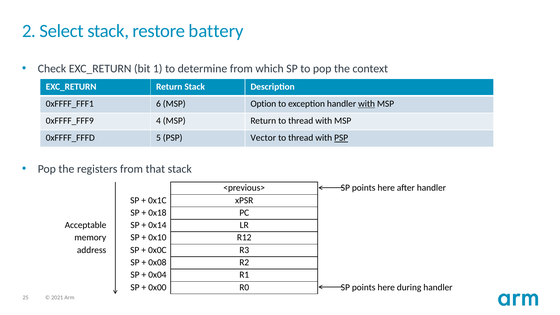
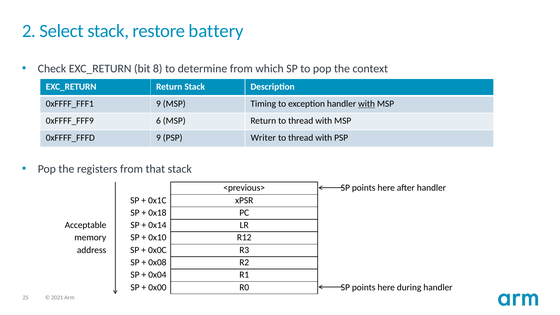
1: 1 -> 8 (158, 69)
6: 6 -> 9 (158, 104)
Option: Option -> Timing (263, 104)
4: 4 -> 6 (158, 121)
5: 5 -> 9 (158, 138)
Vector: Vector -> Writer (263, 138)
PSP underline: present -> none (341, 138)
